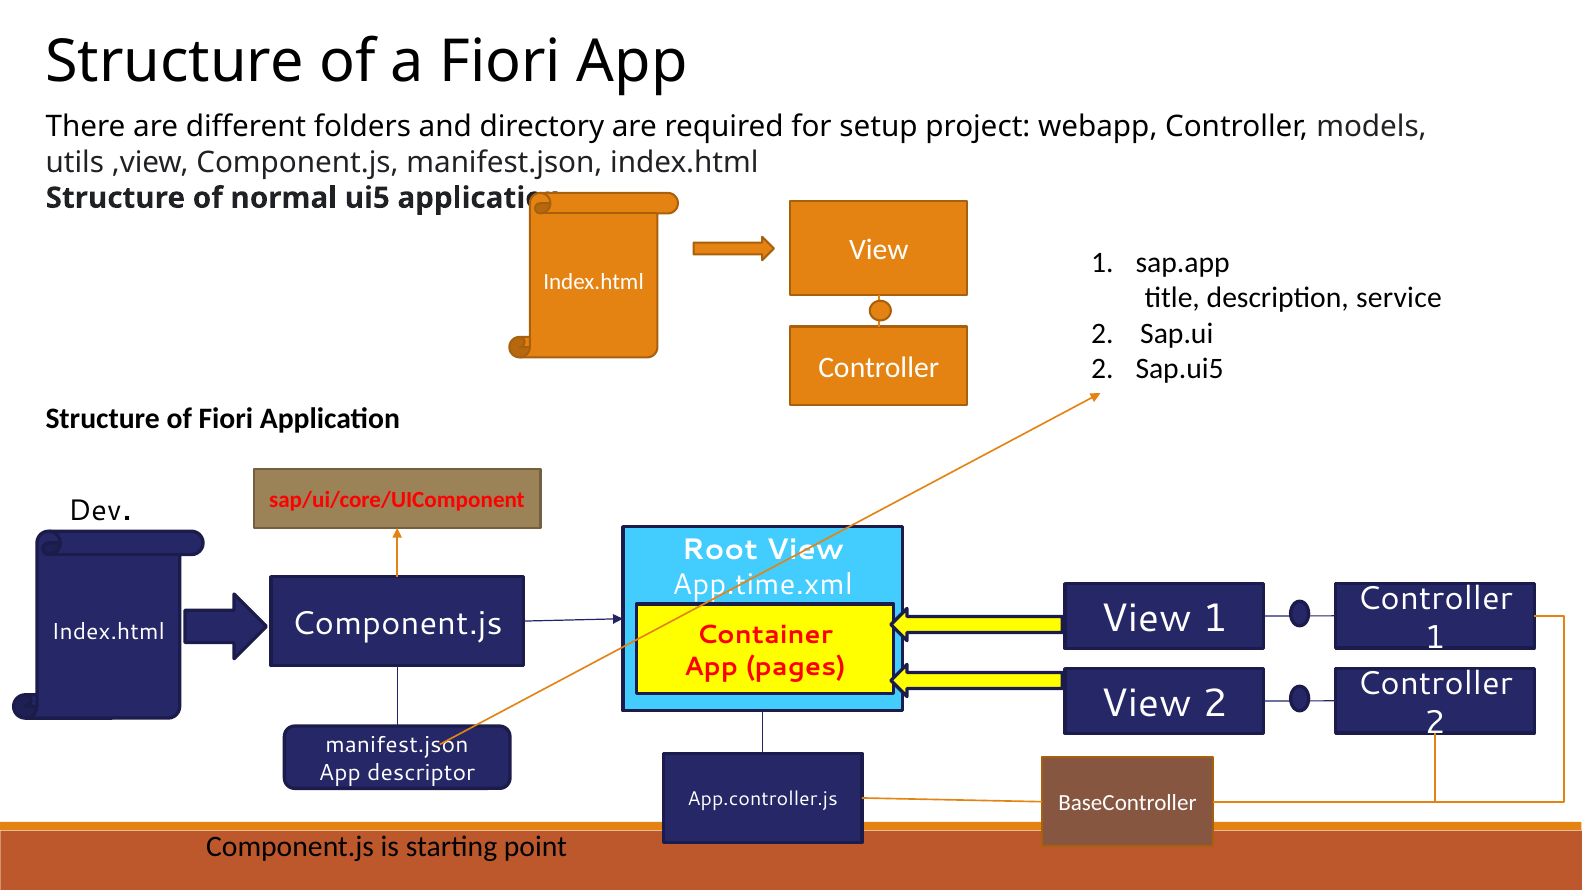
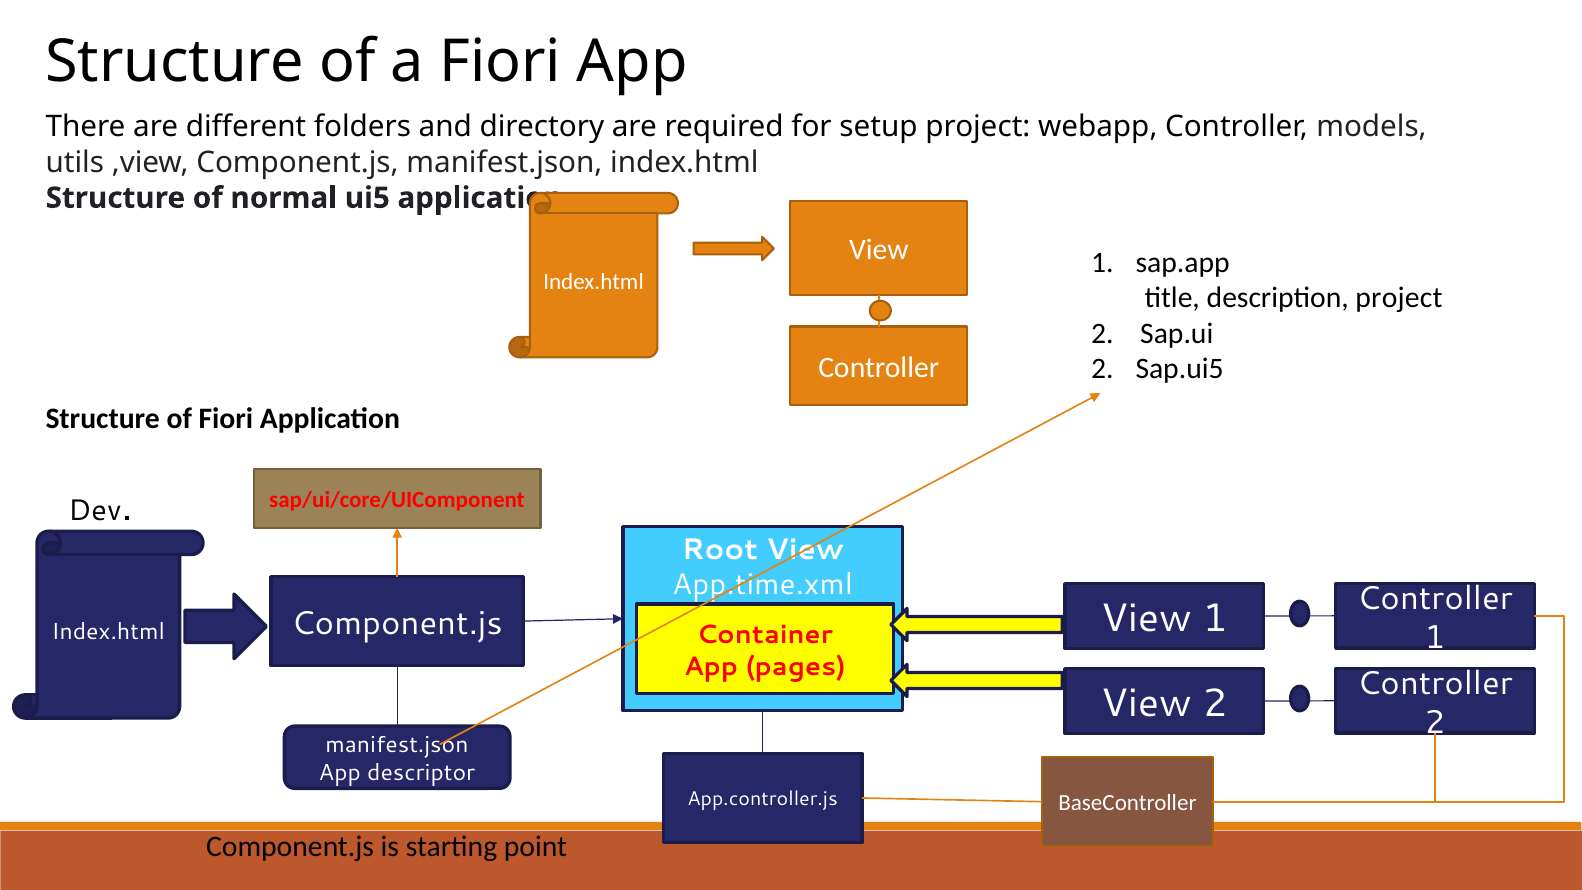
description service: service -> project (1399, 298)
